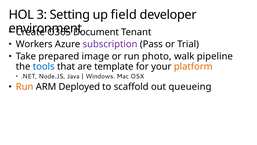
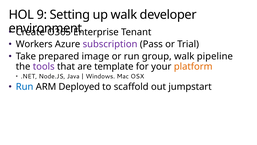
3: 3 -> 9 (42, 15)
up field: field -> walk (124, 15)
Document: Document -> Enterprise (96, 32)
photo: photo -> group (157, 56)
tools colour: blue -> purple (44, 66)
Run colour: orange -> blue (25, 87)
queueing: queueing -> jumpstart (190, 87)
